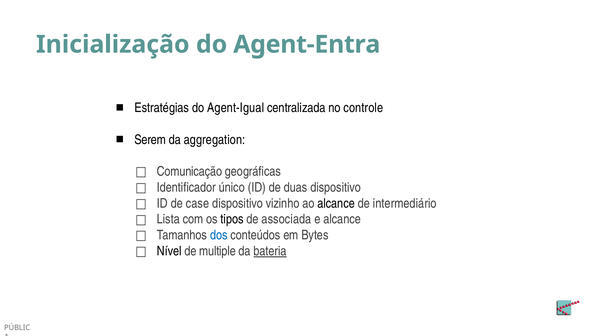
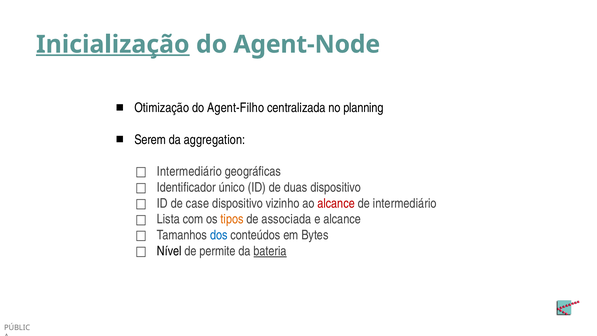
Inicialização underline: none -> present (113, 44)
Agent-Entra: Agent-Entra -> Agent-Node (307, 44)
Estratégias: Estratégias -> Otimização (162, 108)
Agent-Igual: Agent-Igual -> Agent-Filho (236, 108)
controle: controle -> planning (363, 108)
Comunicação: Comunicação -> Intermediário (189, 171)
alcance colour: black -> red (336, 203)
tipos colour: black -> orange (232, 219)
multiple: multiple -> permite (217, 251)
